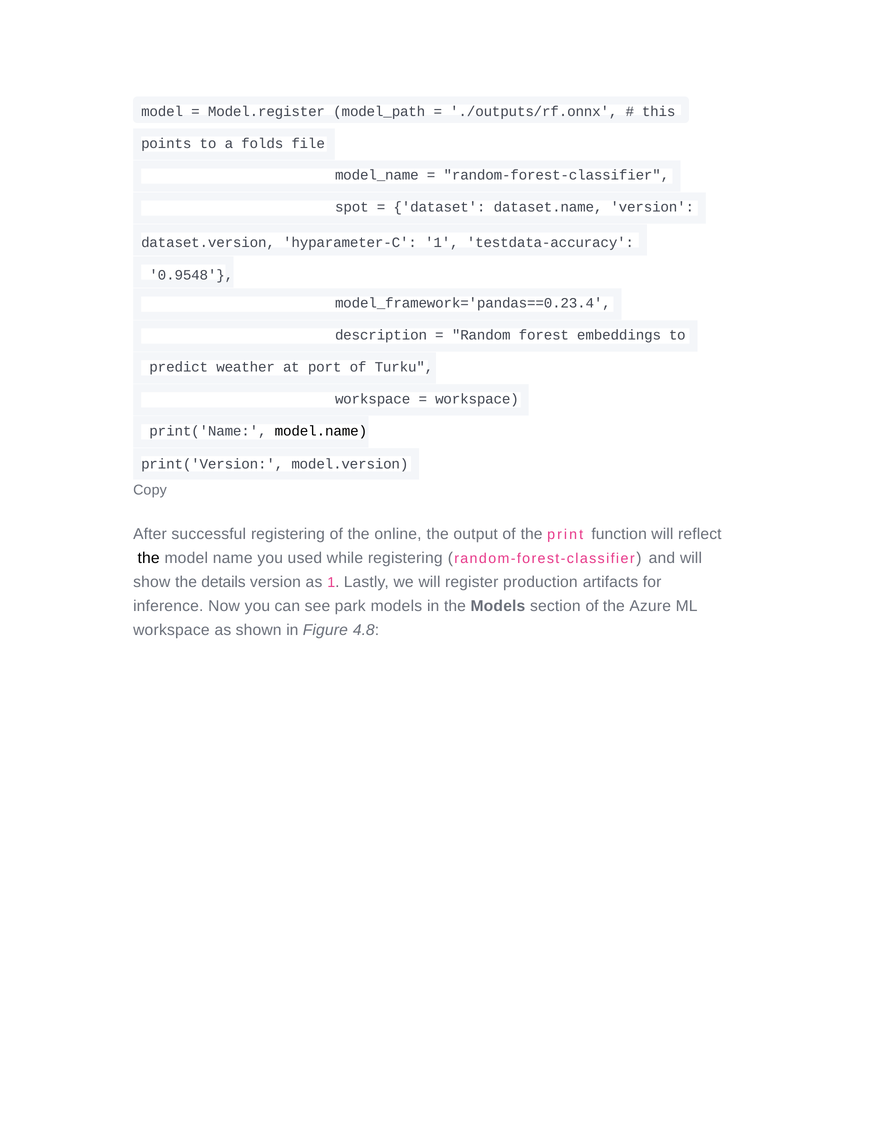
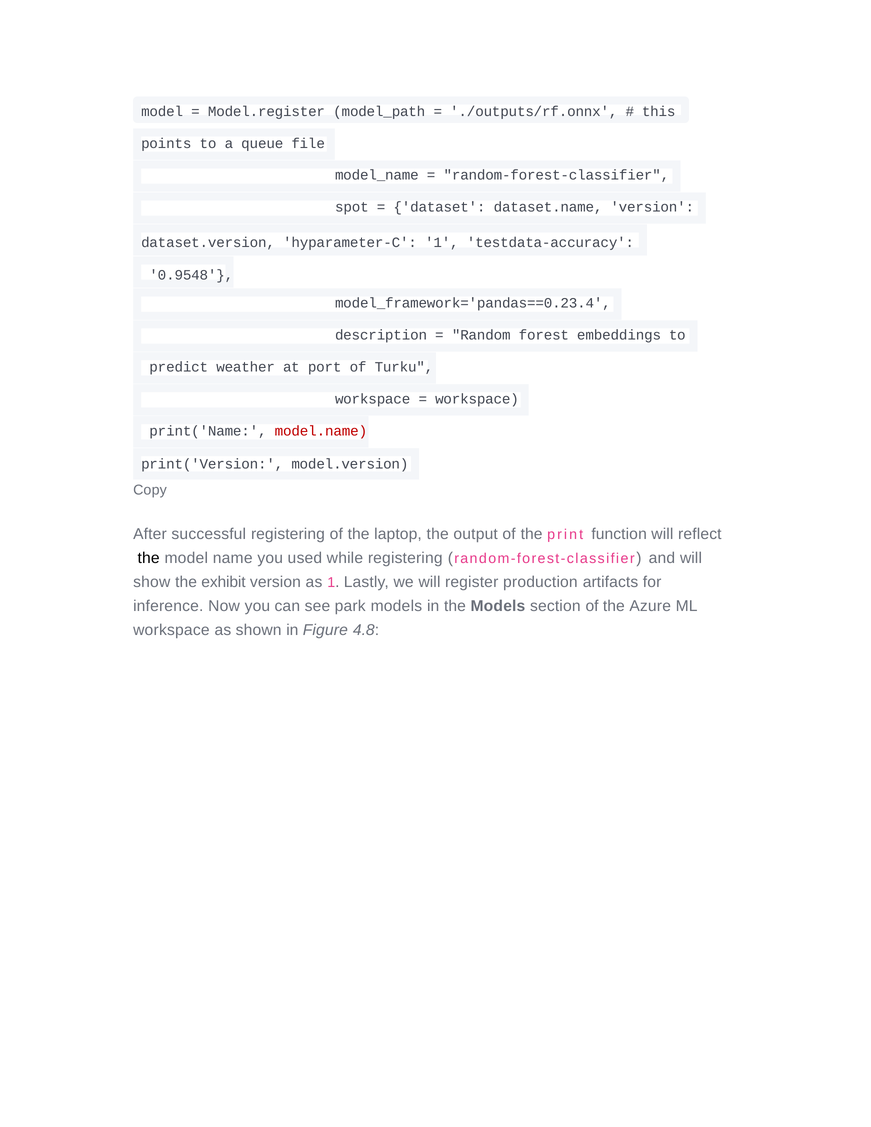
folds: folds -> queue (262, 143)
model.name colour: black -> red (321, 431)
online: online -> laptop (398, 534)
details: details -> exhibit (223, 582)
